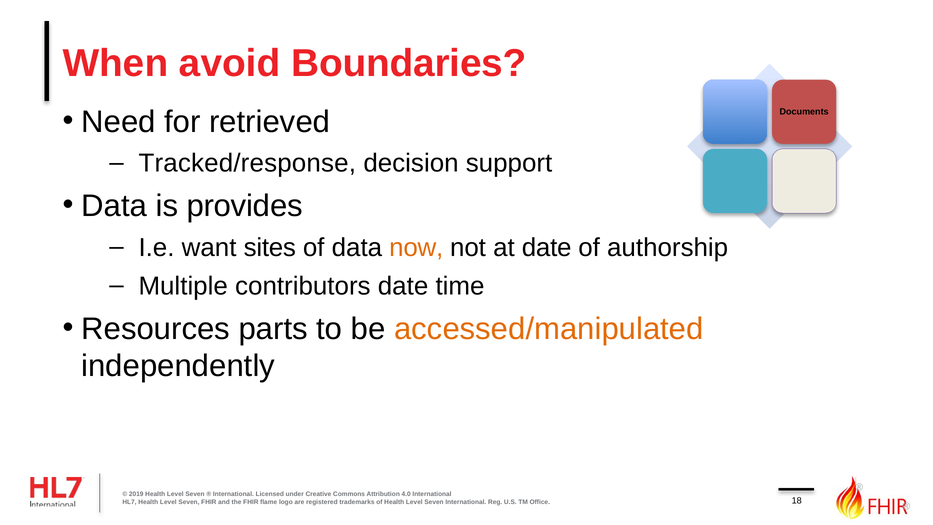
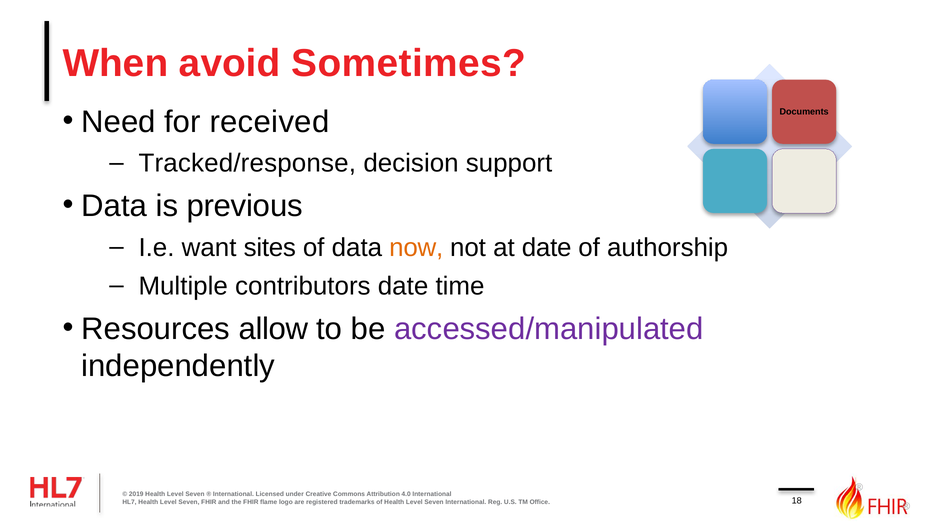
Boundaries: Boundaries -> Sometimes (409, 64)
retrieved: retrieved -> received (269, 122)
provides: provides -> previous (245, 206)
parts: parts -> allow (273, 329)
accessed/manipulated colour: orange -> purple (549, 329)
